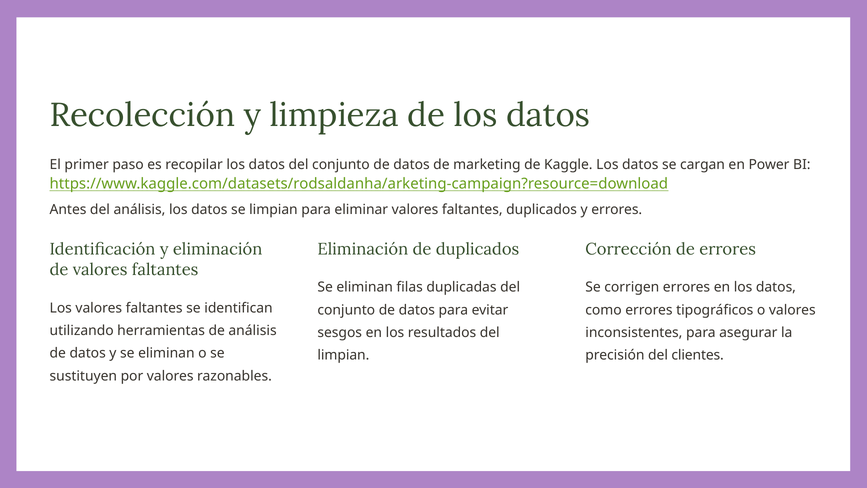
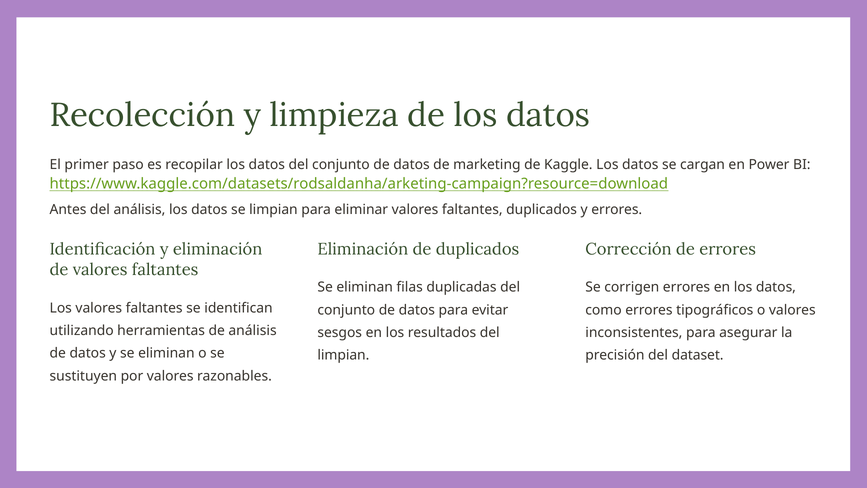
clientes: clientes -> dataset (698, 355)
